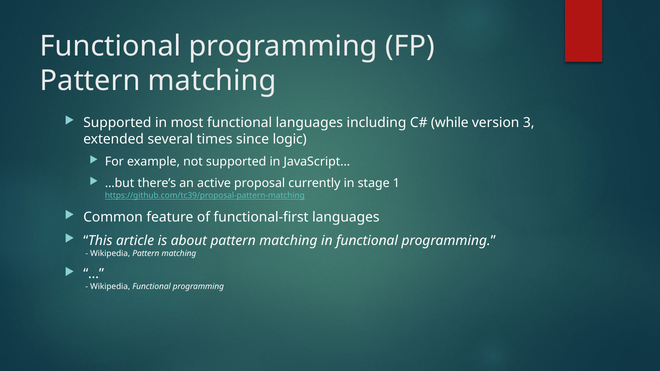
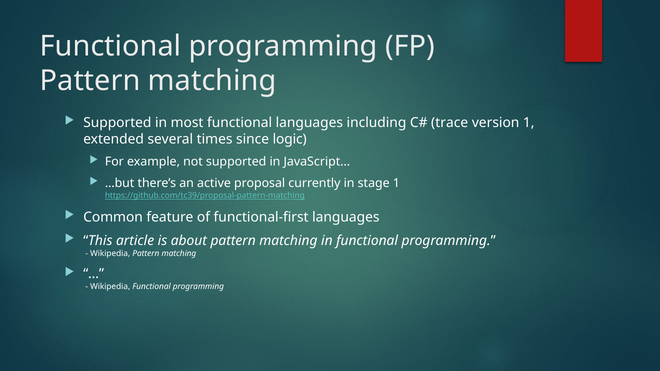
while: while -> trace (450, 123)
version 3: 3 -> 1 (529, 123)
